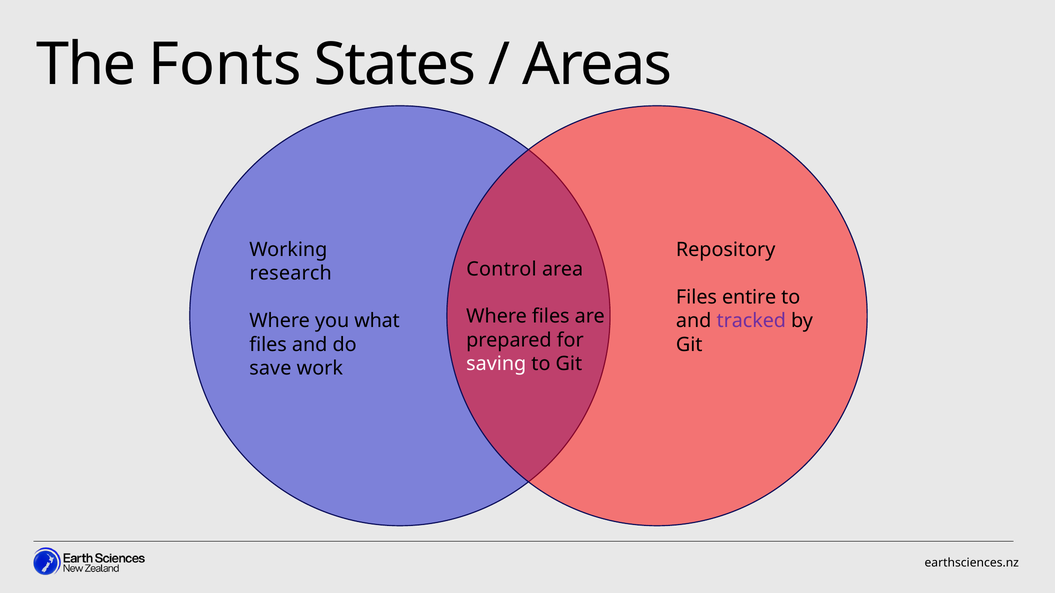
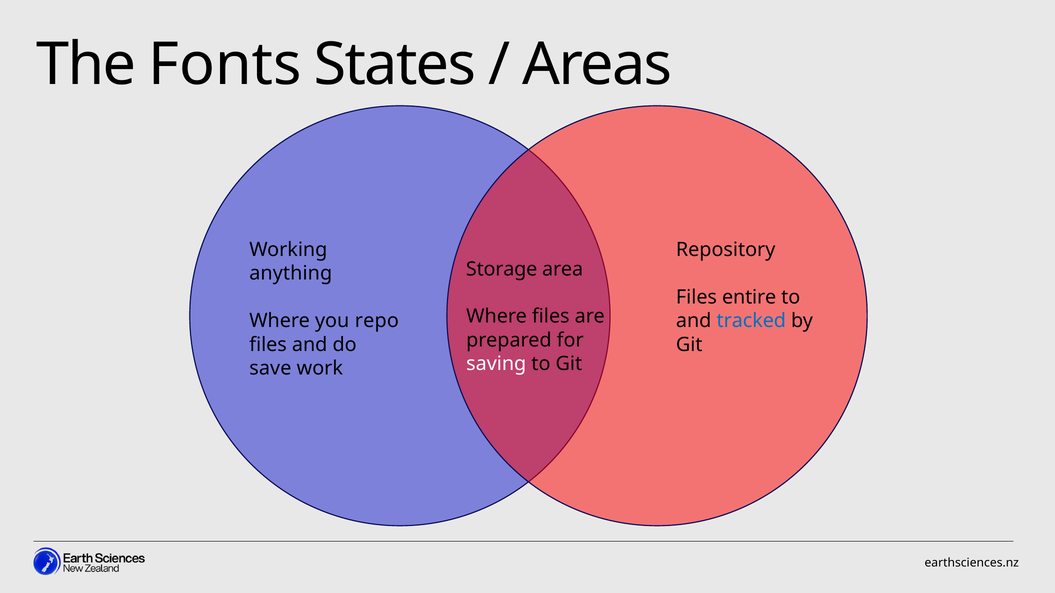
Control: Control -> Storage (502, 269)
research: research -> anything (291, 274)
what: what -> repo (377, 321)
tracked colour: purple -> blue (751, 321)
